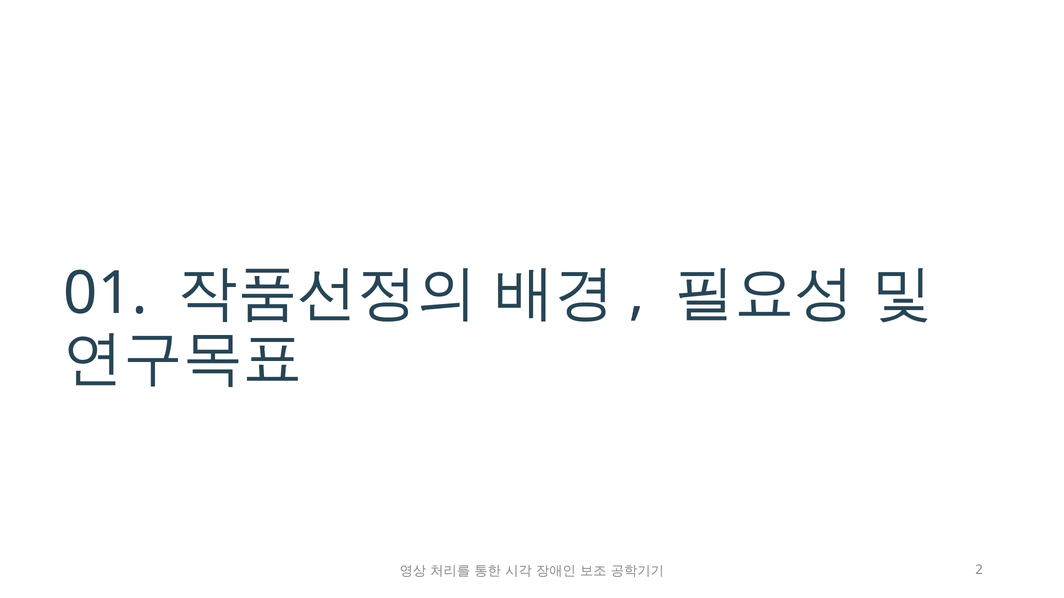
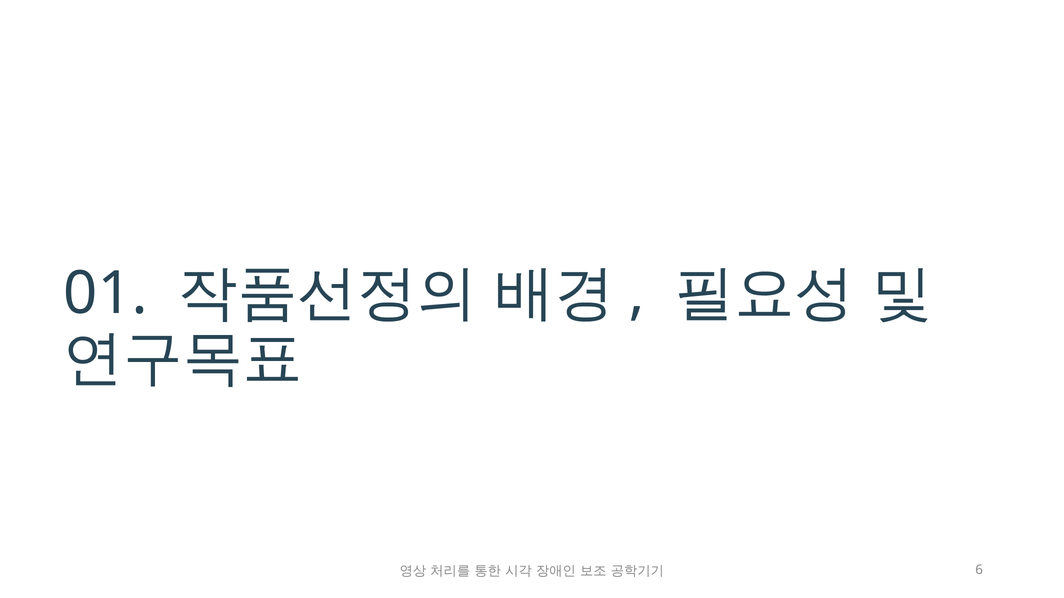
2: 2 -> 6 (979, 570)
